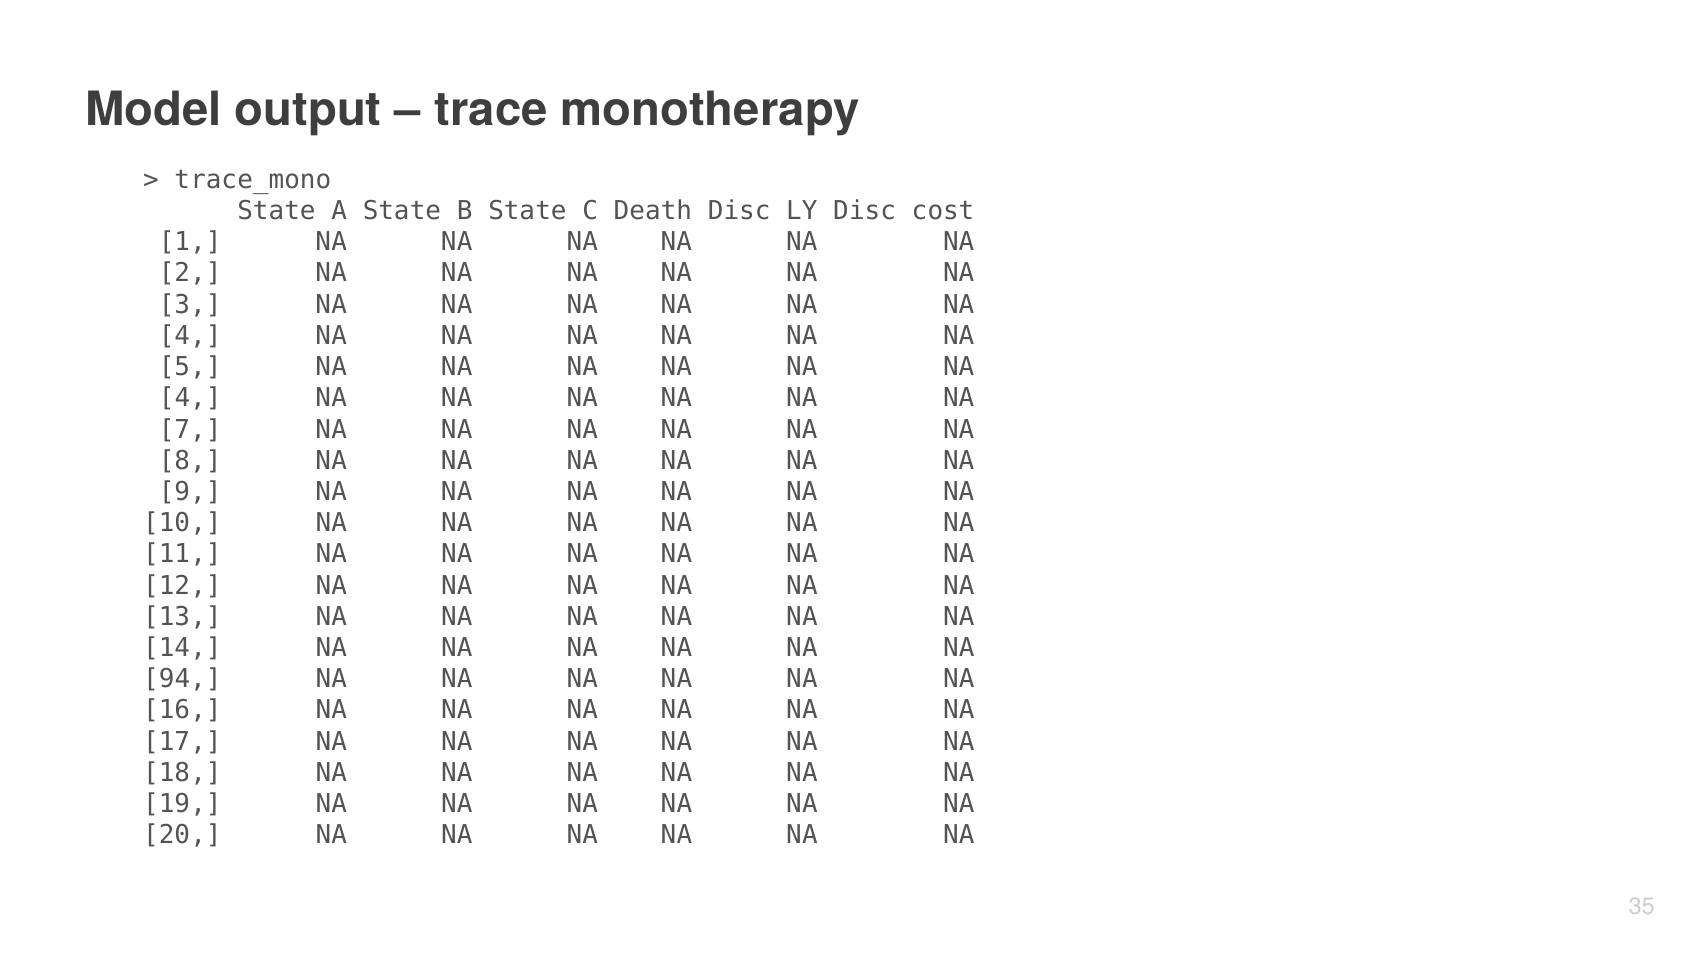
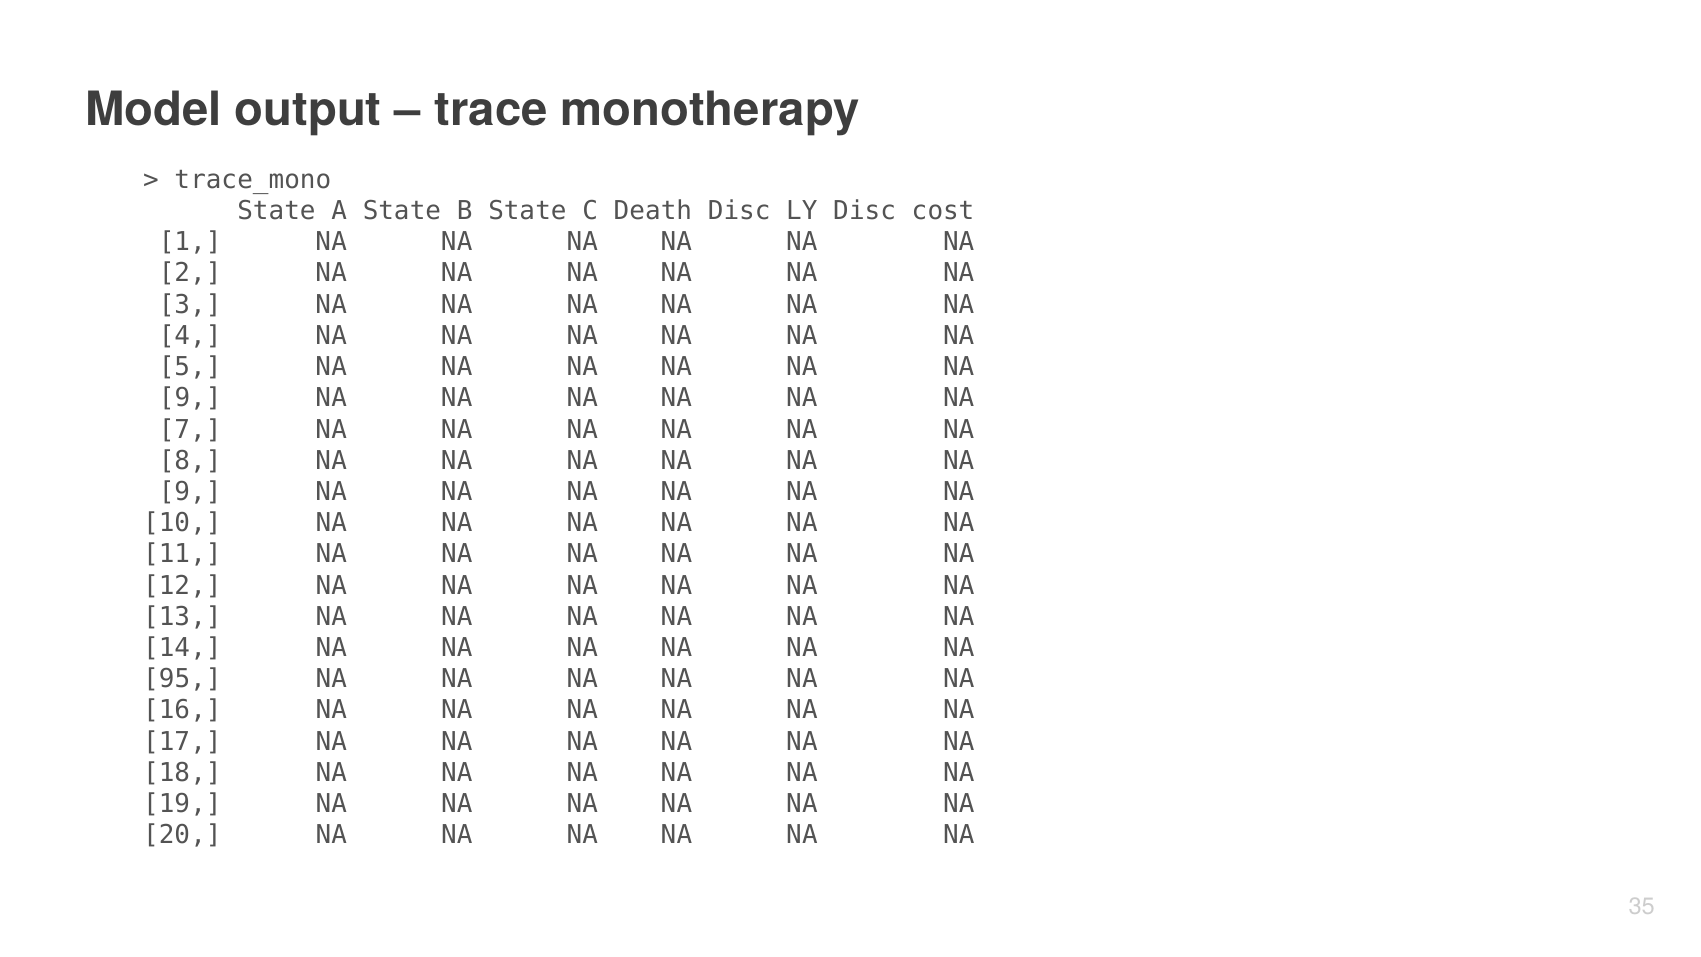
4: 4 -> 9 (190, 398)
94: 94 -> 95 (182, 679)
